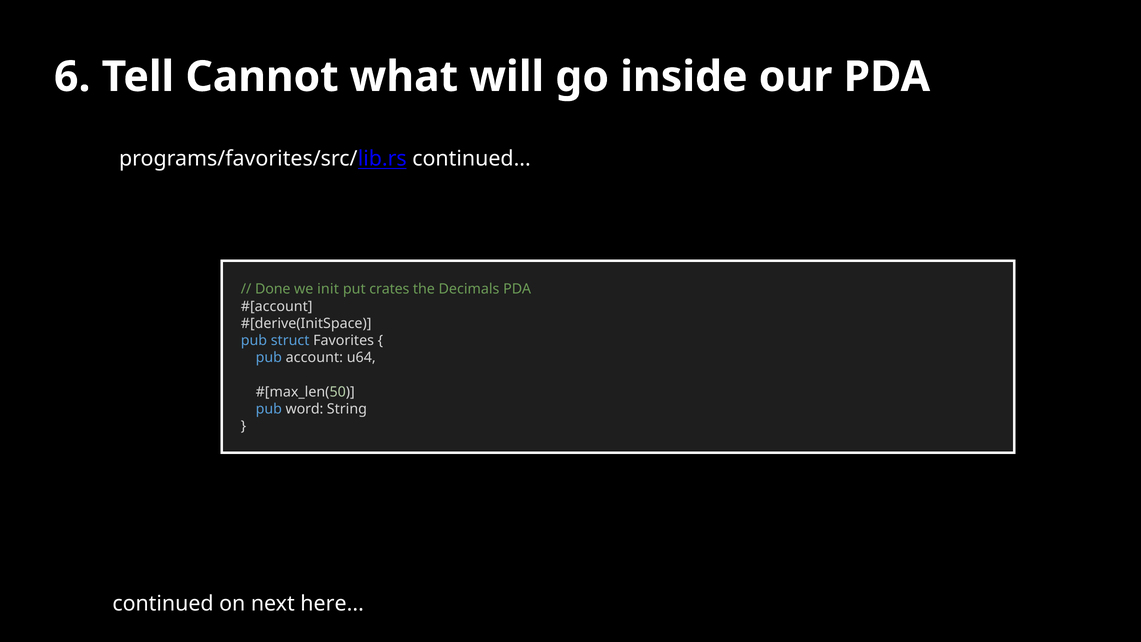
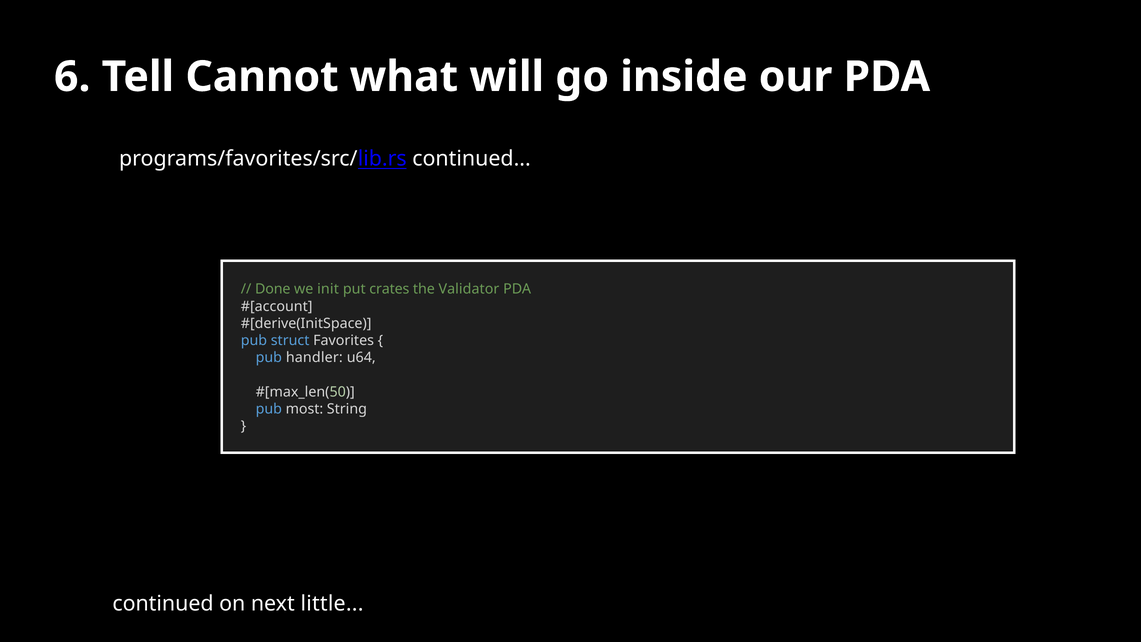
Decimals: Decimals -> Validator (469, 289)
account: account -> handler (314, 358)
word: word -> most (304, 409)
here: here -> little (332, 604)
